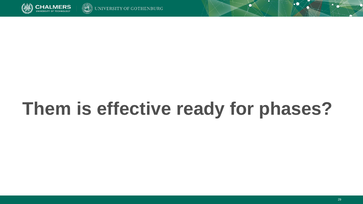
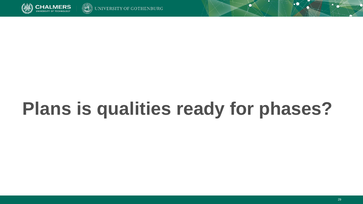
Them: Them -> Plans (47, 109)
effective: effective -> qualities (134, 109)
